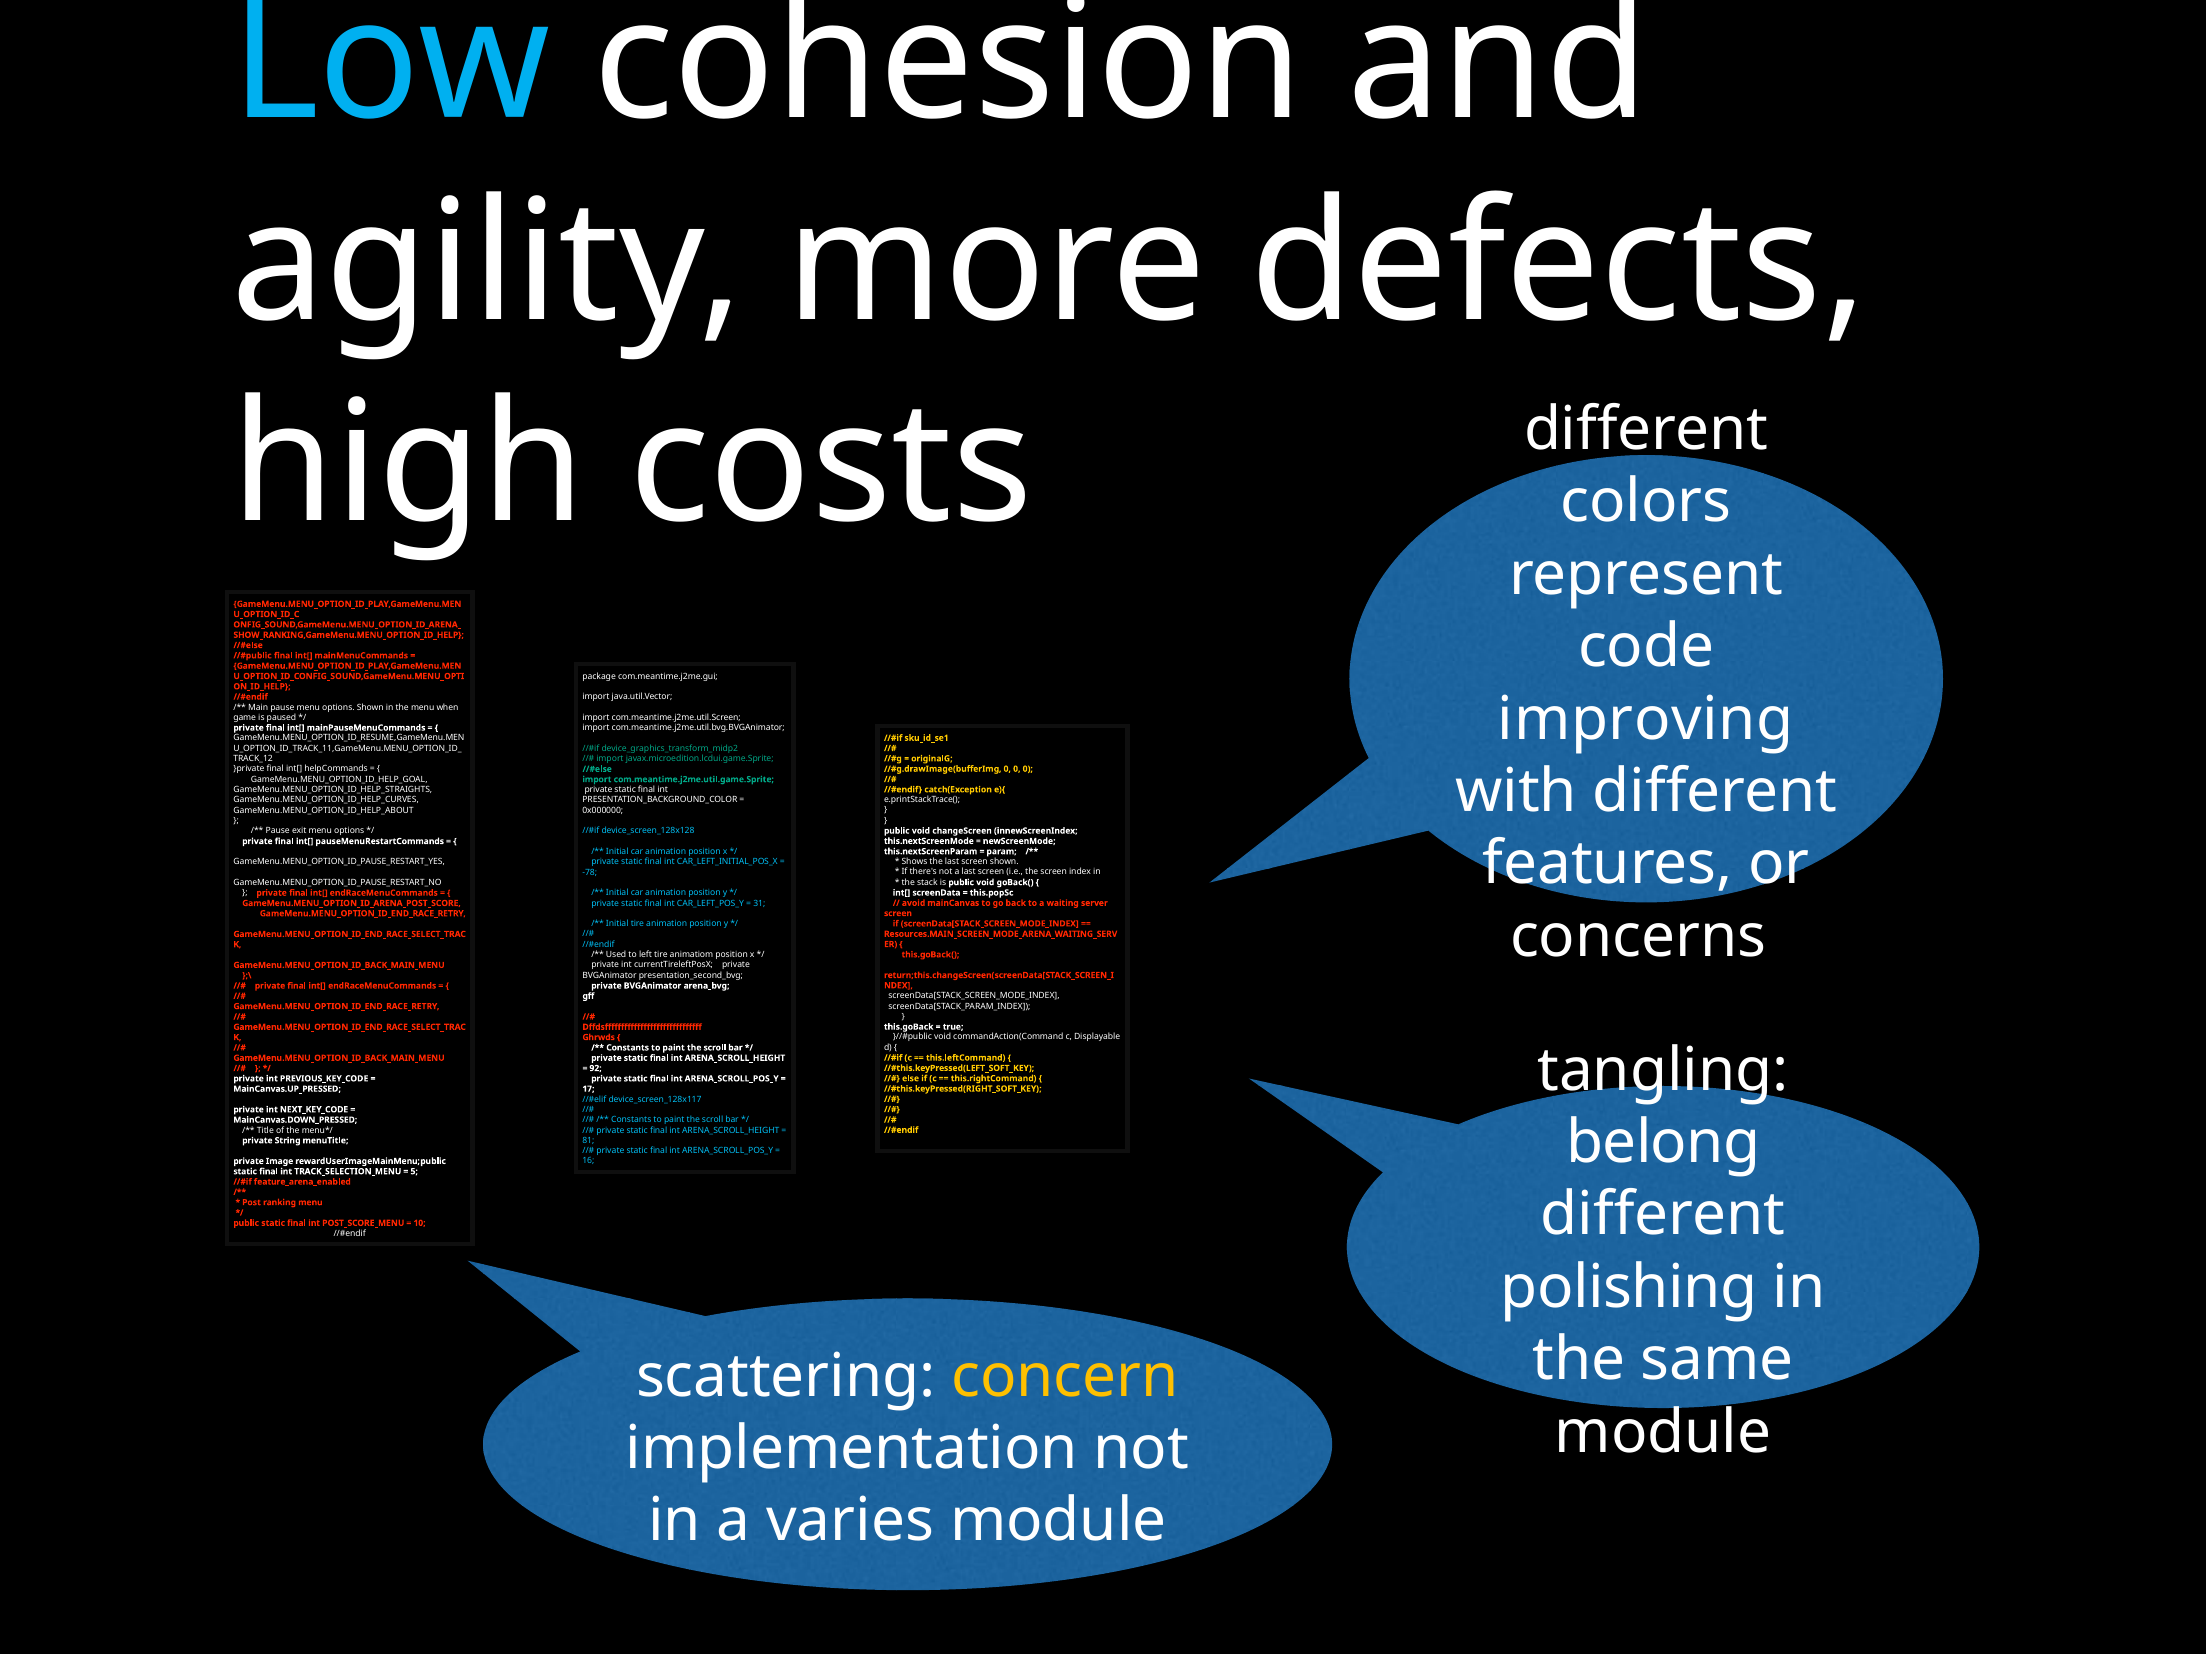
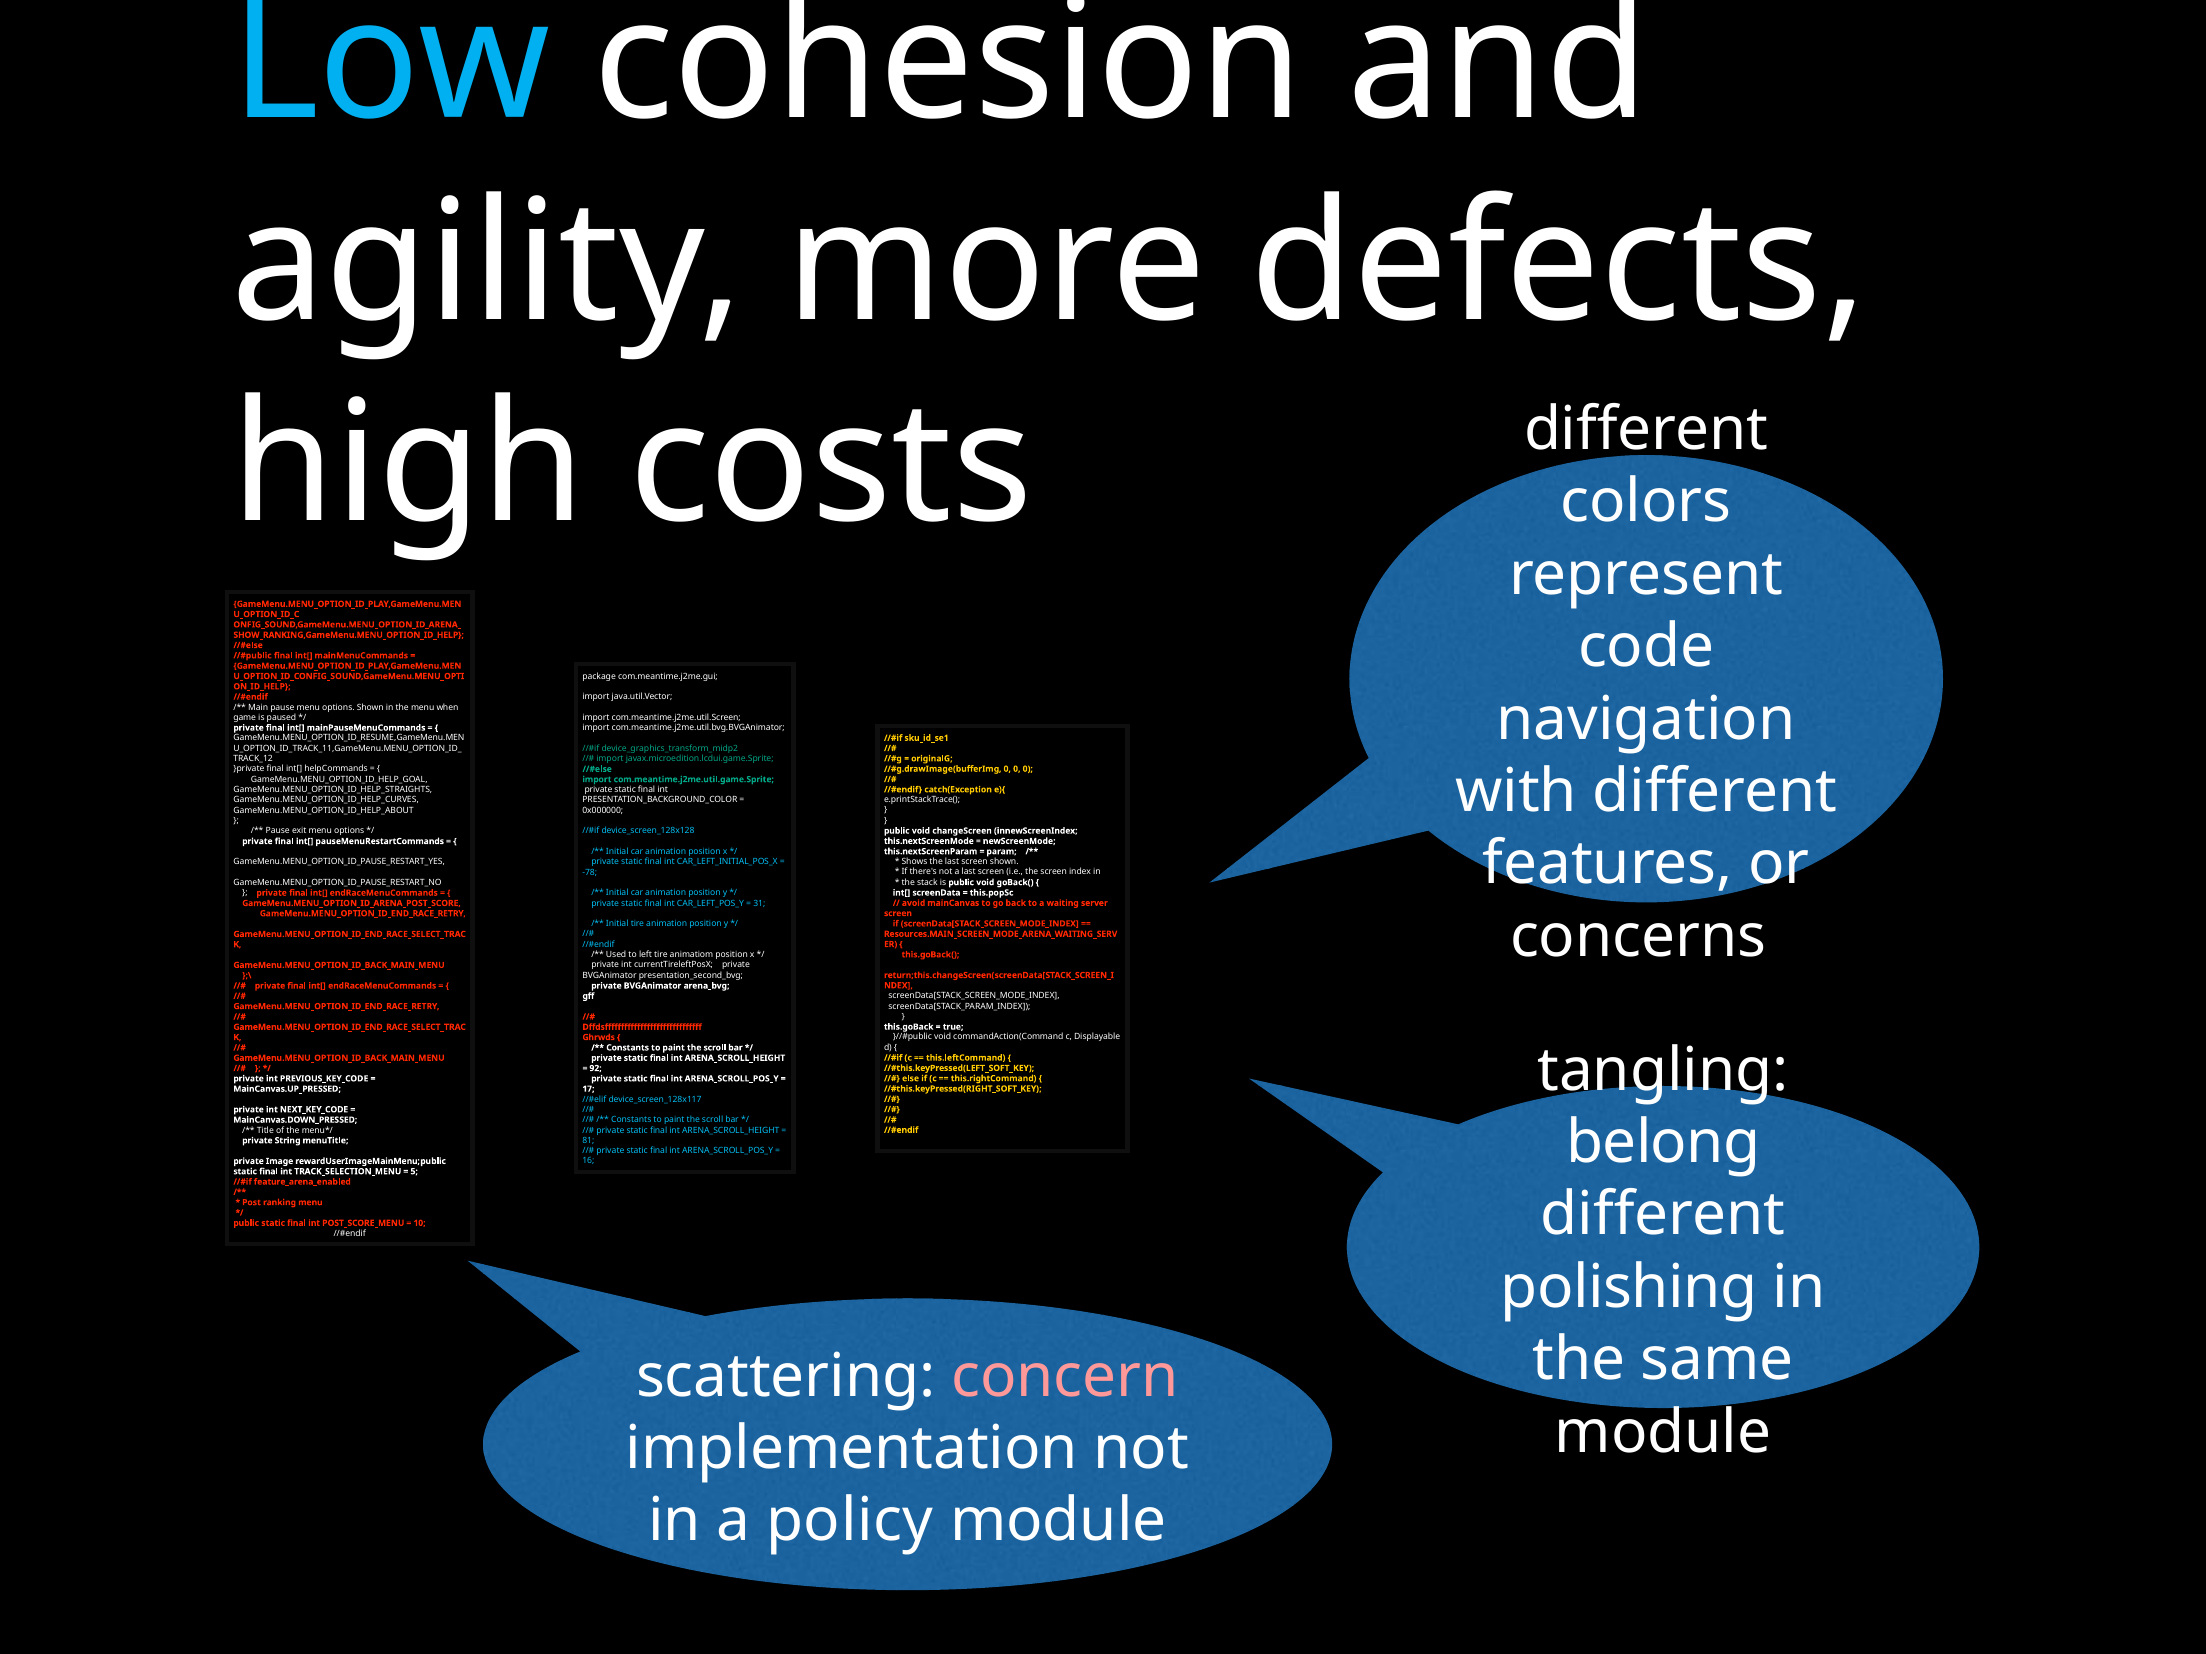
improving: improving -> navigation (1646, 719)
concern colour: yellow -> pink (1065, 1377)
varies: varies -> policy (850, 1521)
